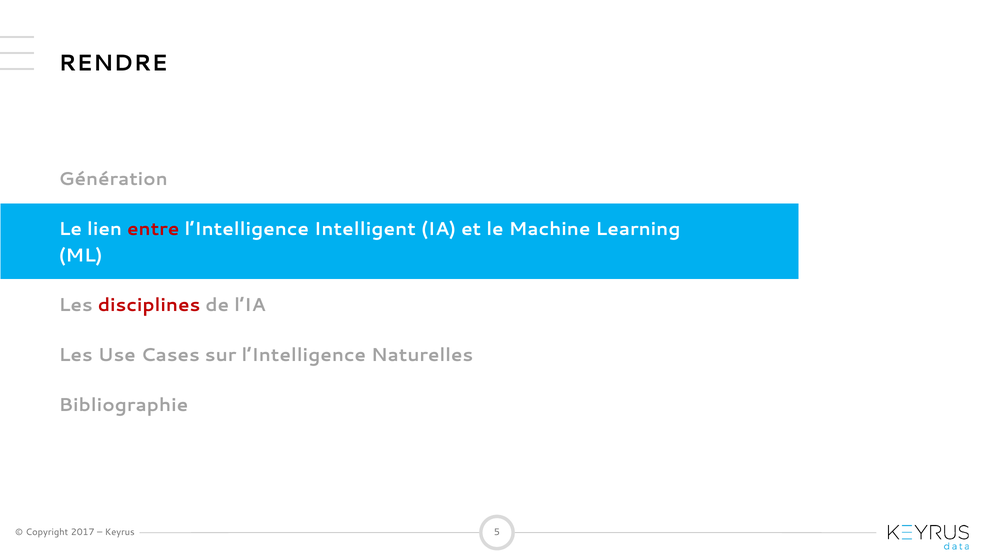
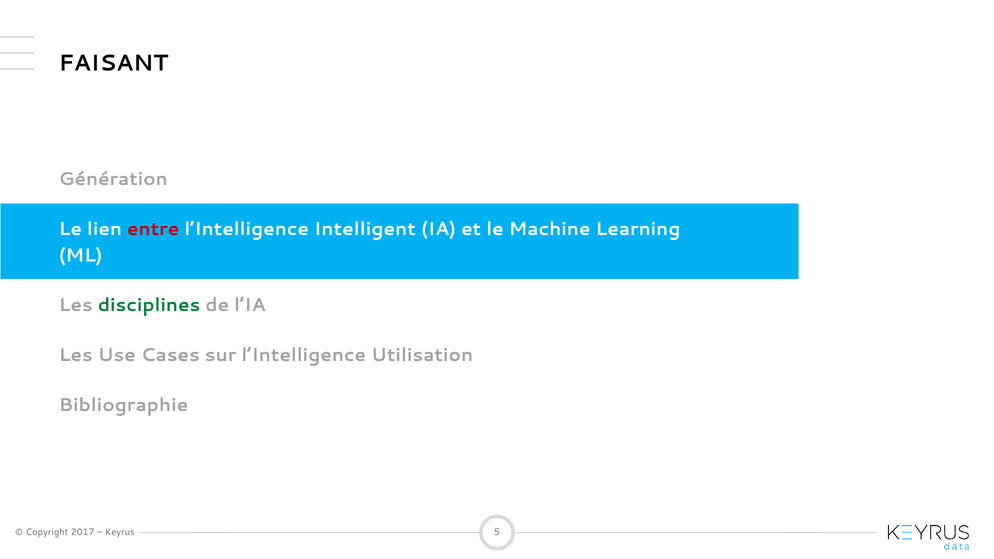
RENDRE: RENDRE -> FAISANT (114, 63)
disciplines colour: red -> green (149, 305)
Naturelles: Naturelles -> Utilisation (422, 355)
